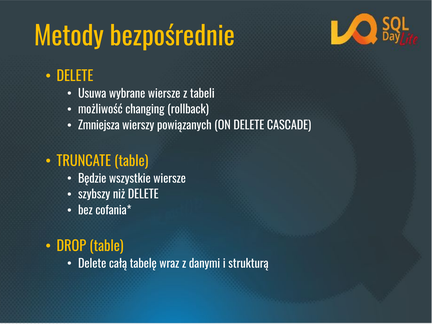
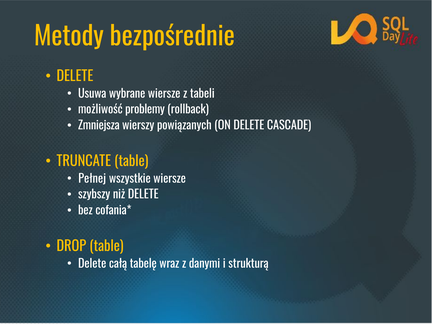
changing: changing -> problemy (145, 110)
Będzie: Będzie -> Pełnej (92, 179)
